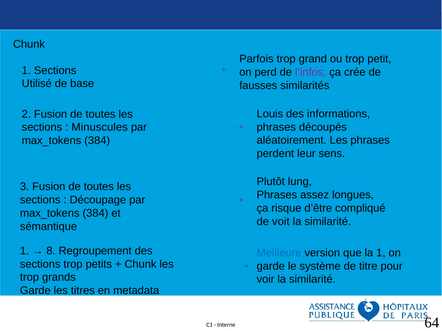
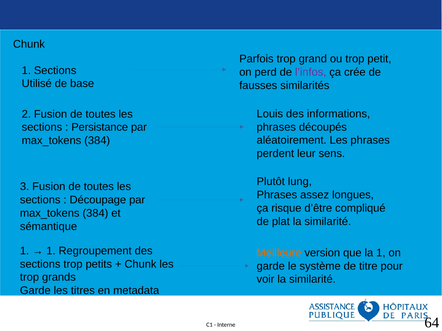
Minuscules: Minuscules -> Persistance (100, 128)
voit: voit -> plat (281, 222)
8: 8 -> 1 (51, 251)
Meilleure colour: blue -> orange (279, 253)
